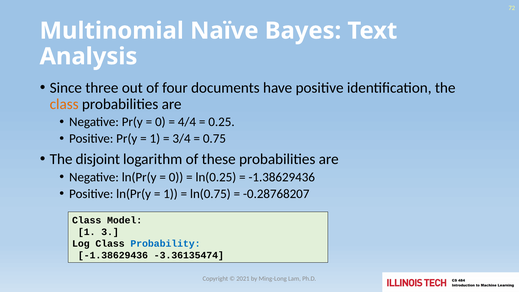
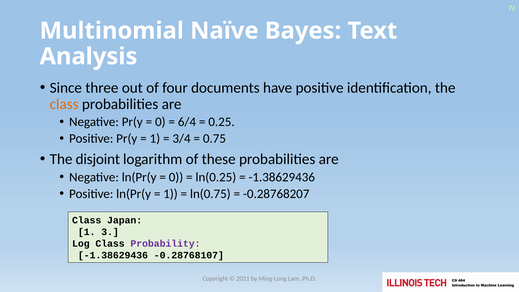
4/4: 4/4 -> 6/4 (187, 122)
Model: Model -> Japan (125, 220)
Probability colour: blue -> purple (166, 244)
-3.36135474: -3.36135474 -> -0.28768107 (189, 255)
